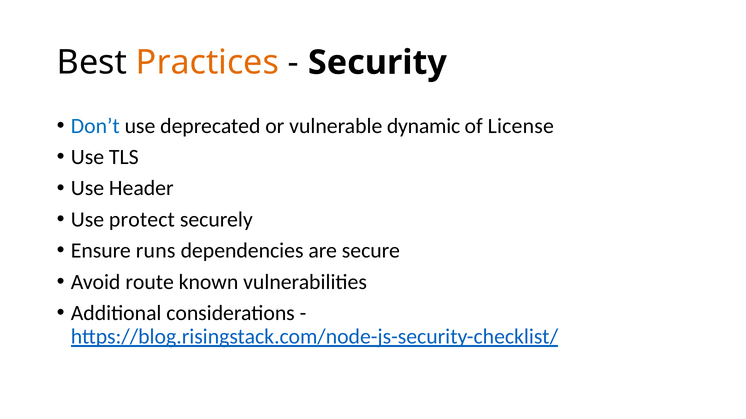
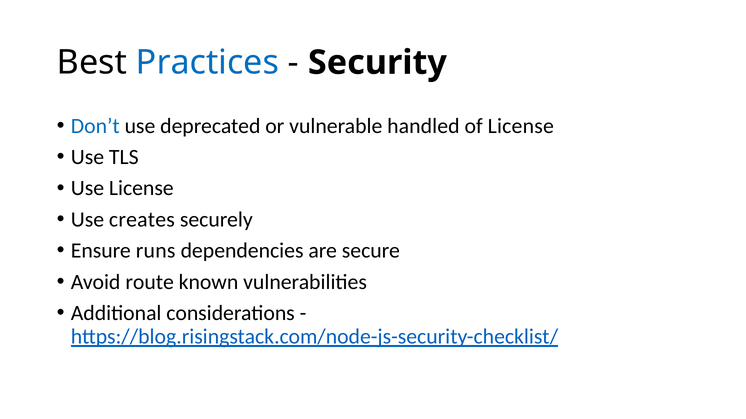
Practices colour: orange -> blue (207, 63)
dynamic: dynamic -> handled (423, 126)
Use Header: Header -> License (141, 189)
protect: protect -> creates (142, 220)
